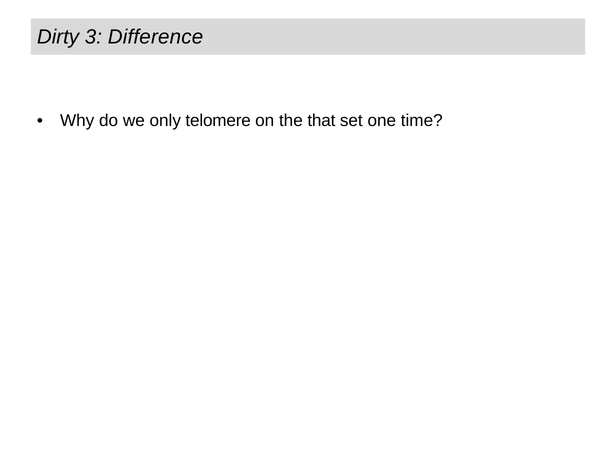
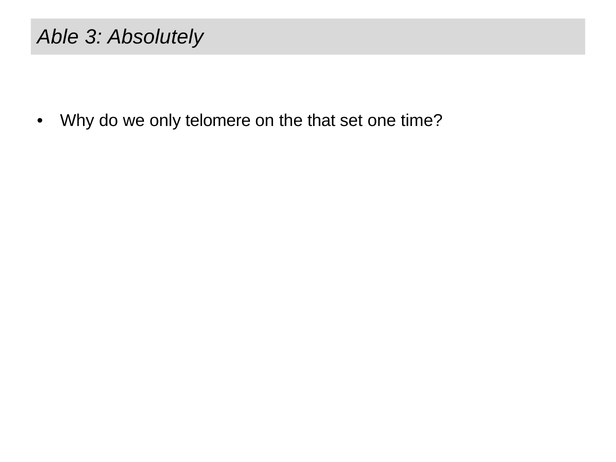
Dirty: Dirty -> Able (58, 37)
Difference: Difference -> Absolutely (156, 37)
